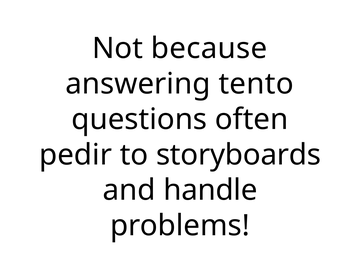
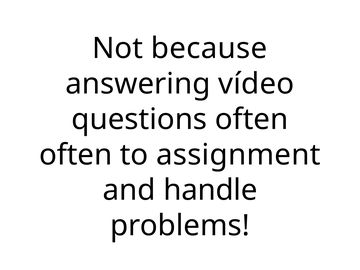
tento: tento -> vídeo (256, 84)
pedir: pedir -> often (76, 155)
storyboards: storyboards -> assignment (238, 155)
